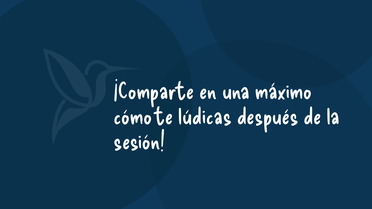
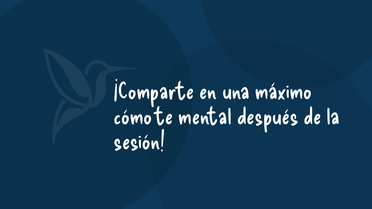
lúdicas: lúdicas -> mental (205, 117)
